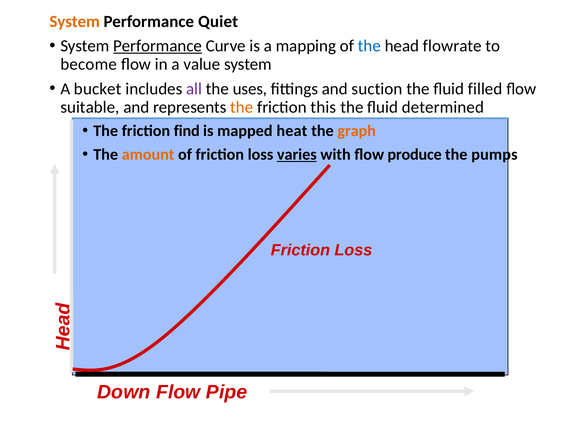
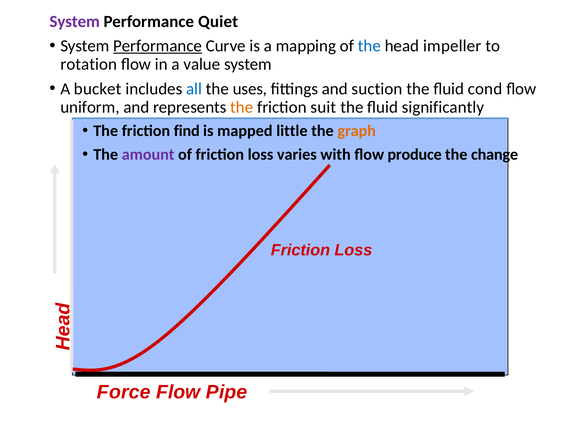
System colour: orange -> purple (75, 22)
flowrate: flowrate -> impeller (452, 46)
become: become -> rotation (89, 64)
all colour: purple -> blue (194, 89)
filled: filled -> cond (485, 89)
suitable: suitable -> uniform (90, 107)
this: this -> suit (323, 107)
determined: determined -> significantly (443, 107)
heat: heat -> little (292, 131)
amount colour: orange -> purple (148, 154)
varies underline: present -> none (297, 154)
pumps: pumps -> change (495, 154)
Down: Down -> Force (124, 392)
